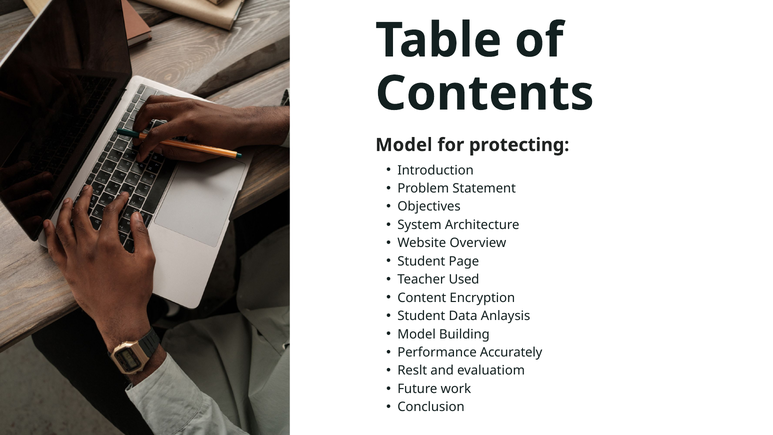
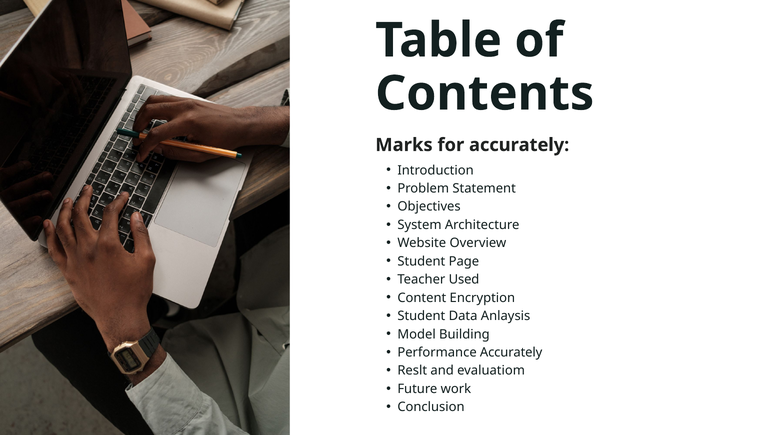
Model: Model -> Marks (404, 145)
for protecting: protecting -> accurately (519, 145)
